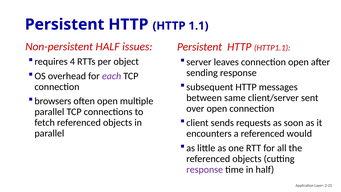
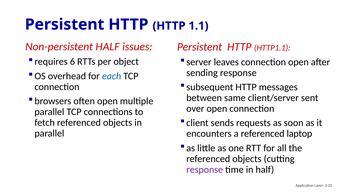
4: 4 -> 6 (72, 62)
each colour: purple -> blue (112, 76)
would: would -> laptop (299, 134)
